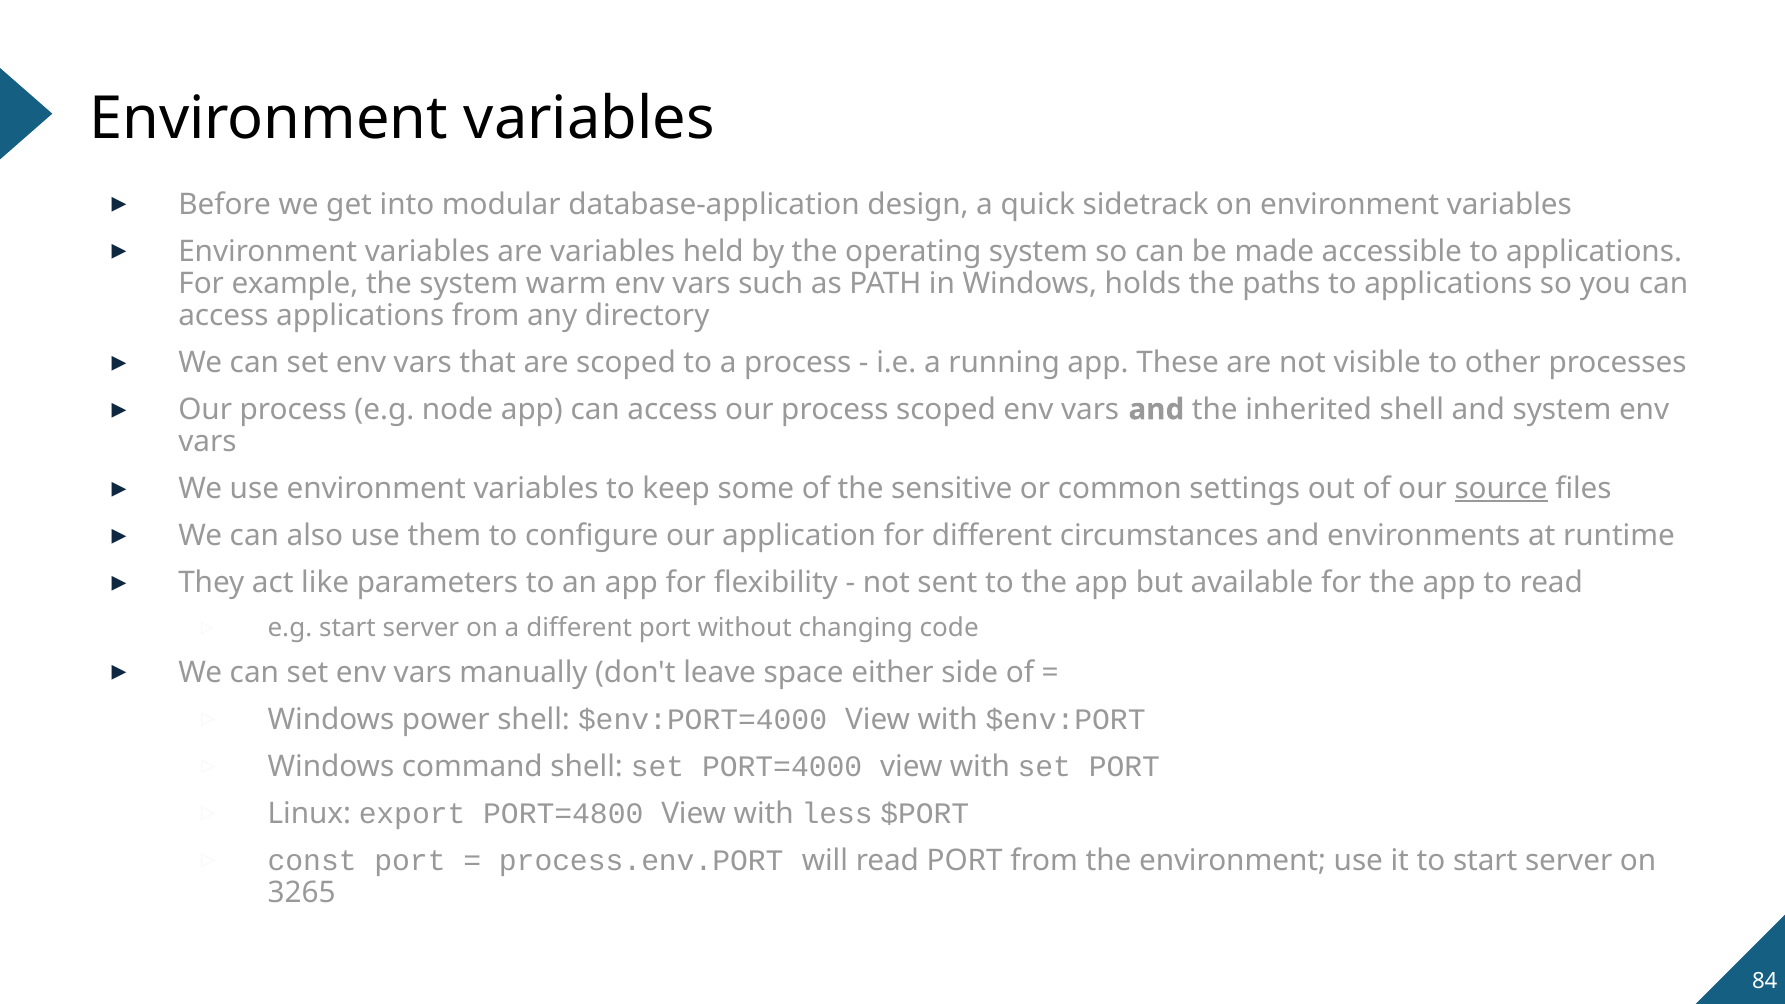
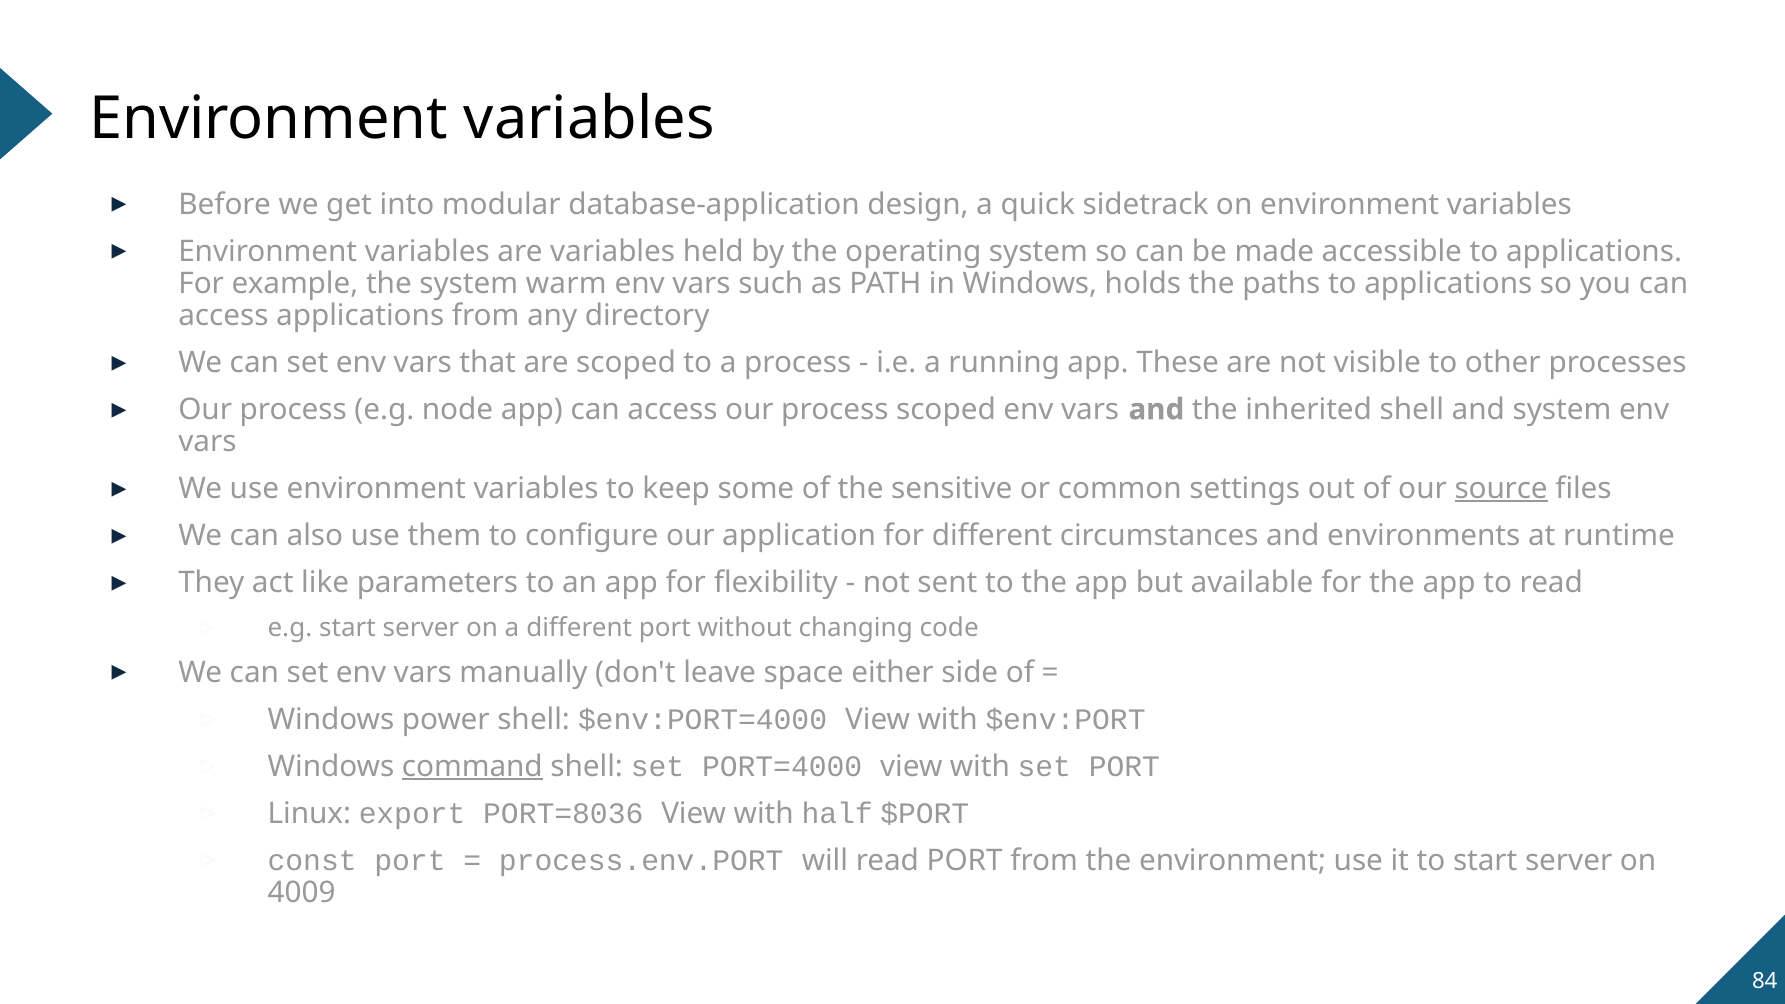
command underline: none -> present (472, 766)
PORT=4800: PORT=4800 -> PORT=8036 (563, 813)
less: less -> half (837, 813)
3265: 3265 -> 4009 (302, 892)
